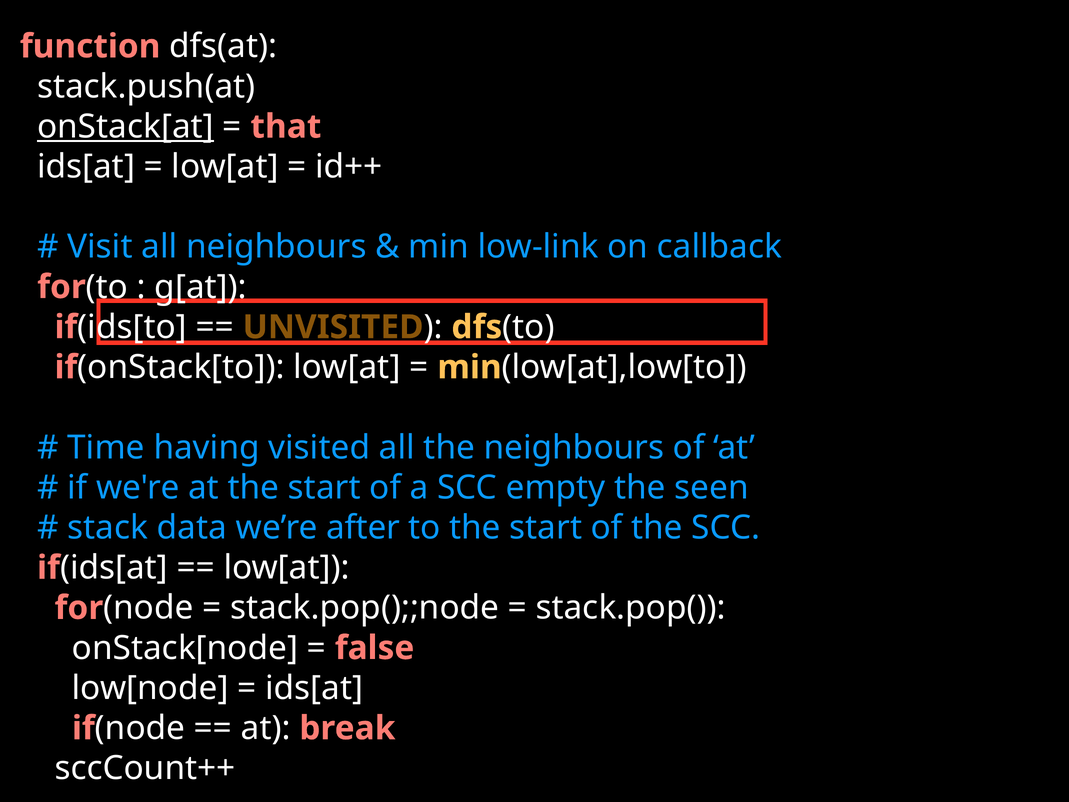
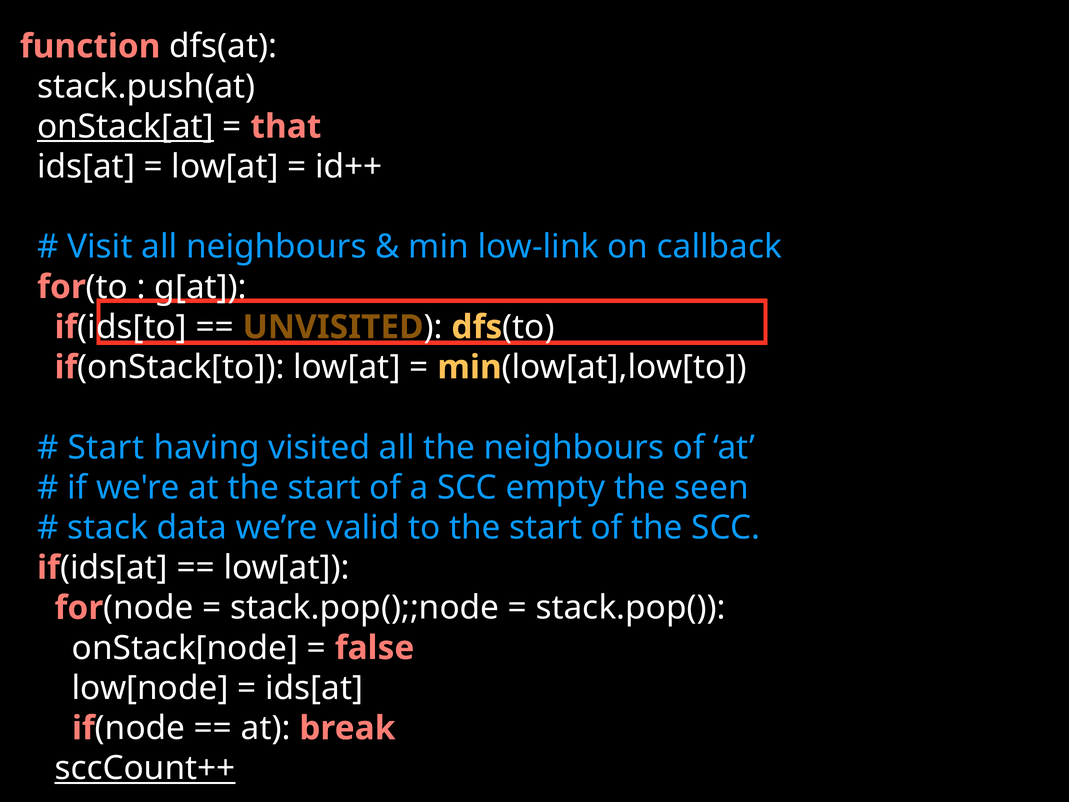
Time: Time -> Start (106, 447)
after: after -> valid (363, 528)
sccCount++ underline: none -> present (145, 768)
